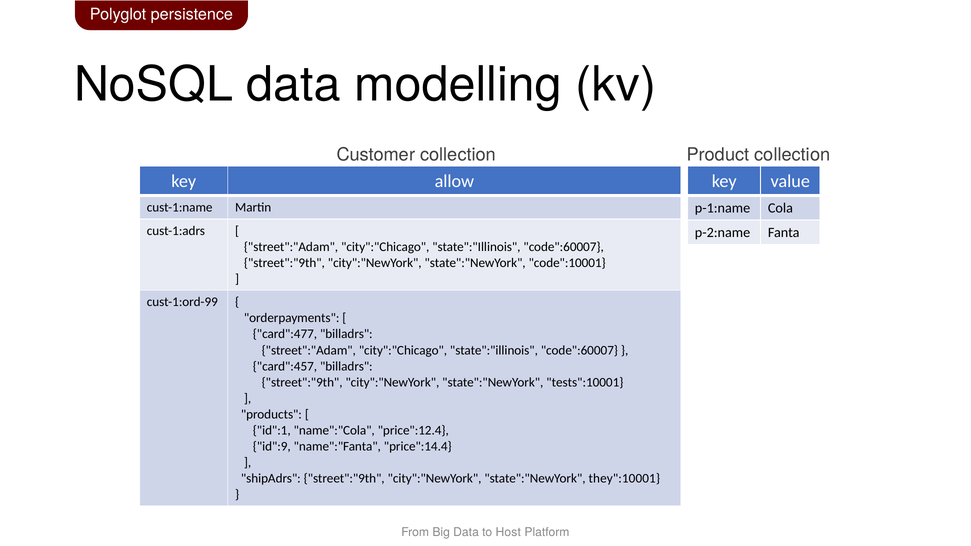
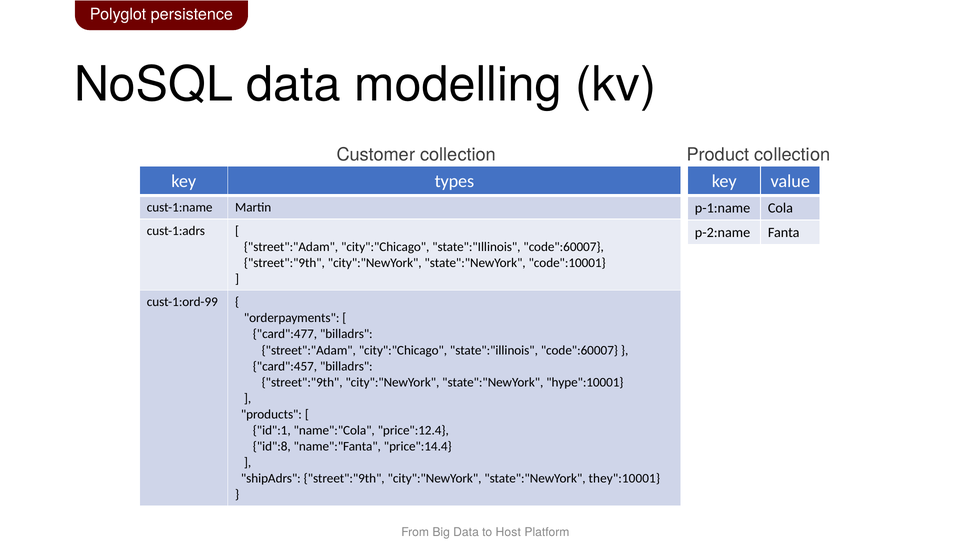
allow: allow -> types (454, 181)
tests":10001: tests":10001 -> hype":10001 (585, 382)
id":9: id":9 -> id":8 (272, 446)
